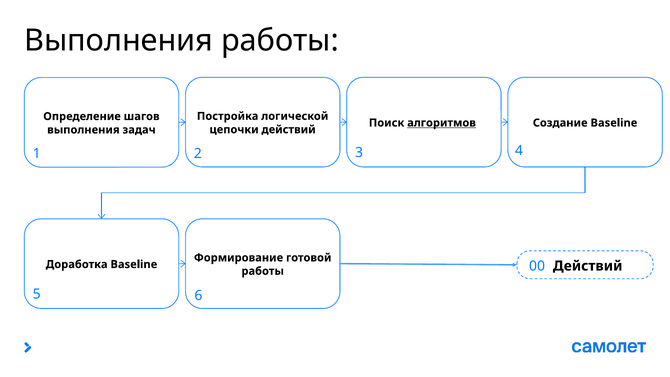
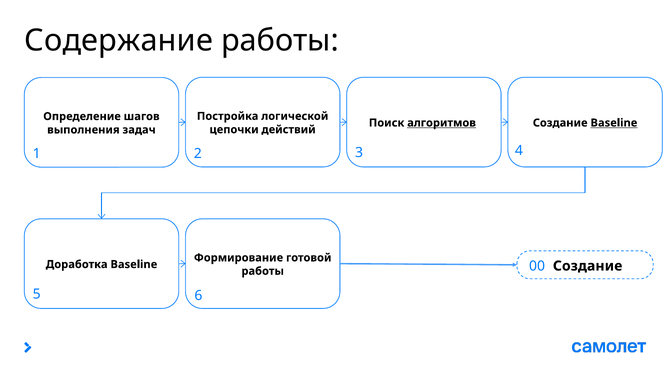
Выполнения: Выполнения -> Содержание (119, 41)
Baseline underline: none -> present (614, 123)
00 Действий: Действий -> Создание (588, 266)
